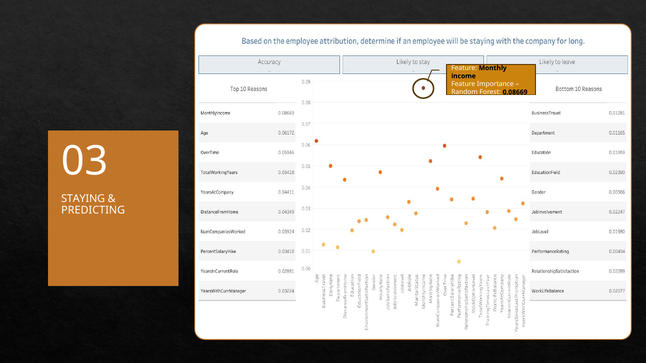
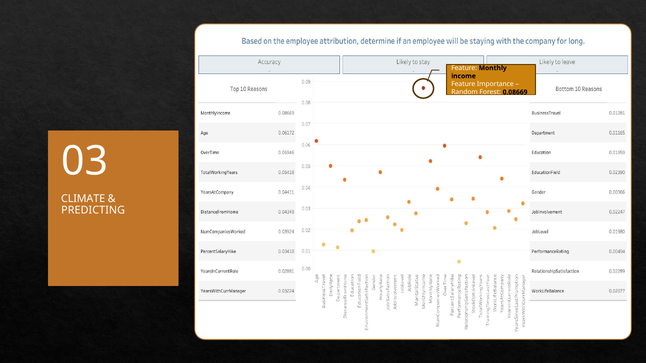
STAYING: STAYING -> CLIMATE (83, 199)
